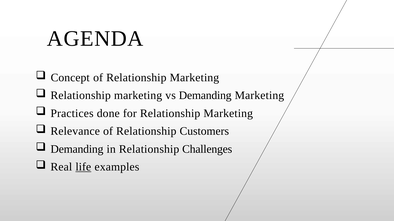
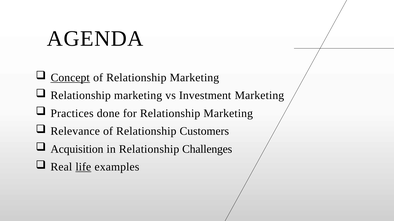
Concept underline: none -> present (70, 78)
vs Demanding: Demanding -> Investment (205, 96)
Demanding: Demanding -> Acquisition (77, 149)
